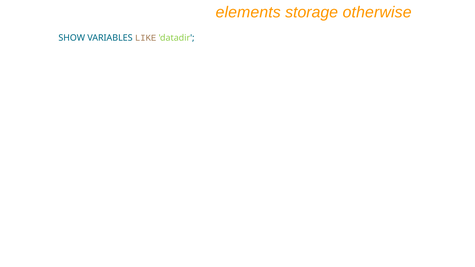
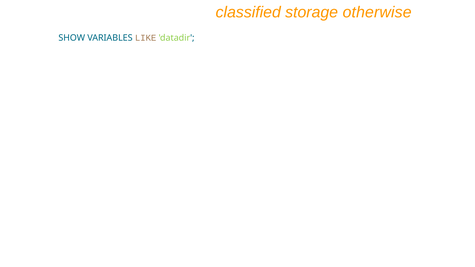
elements: elements -> classified (248, 12)
